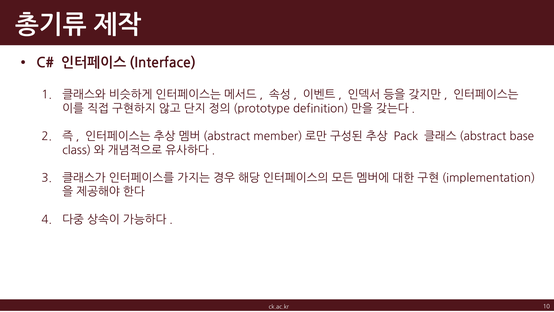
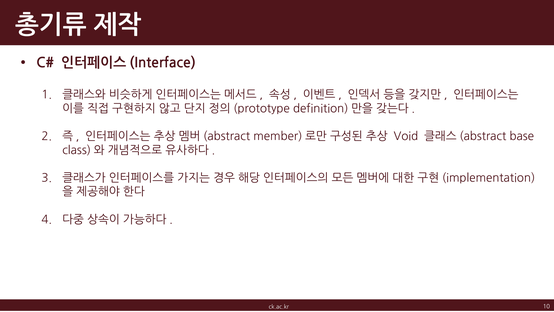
Pack: Pack -> Void (406, 136)
